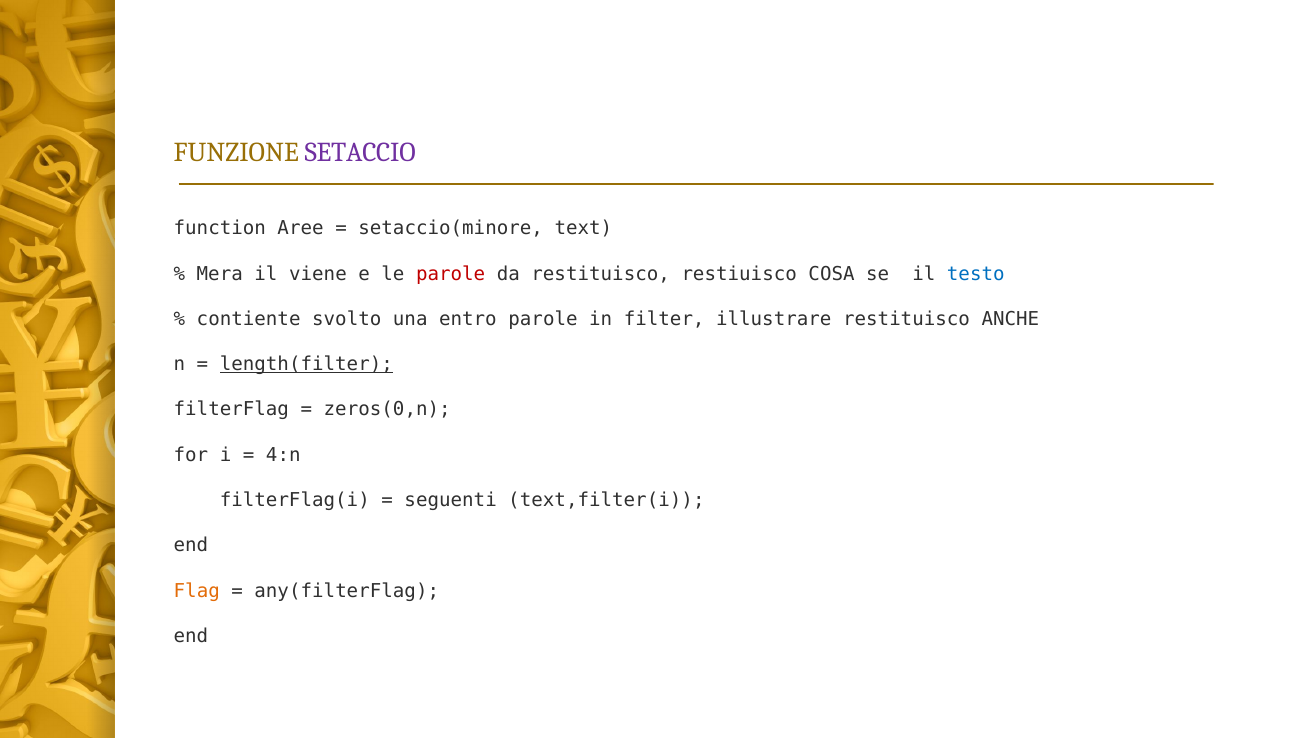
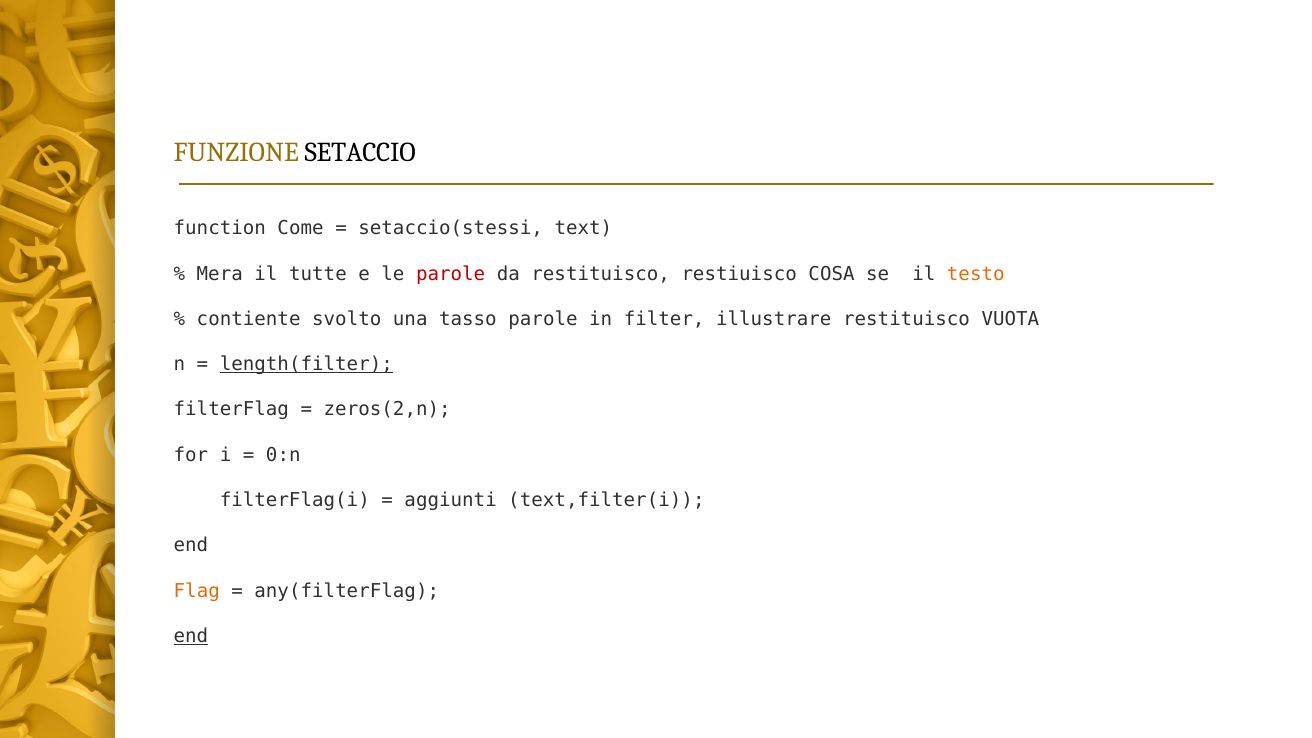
SETACCIO colour: purple -> black (360, 152)
Aree: Aree -> Come (301, 228)
setaccio(minore: setaccio(minore -> setaccio(stessi (451, 228)
viene: viene -> tutte (318, 274)
testo colour: blue -> orange (976, 274)
entro: entro -> tasso (468, 319)
ANCHE: ANCHE -> VUOTA (1010, 319)
zeros(0,n: zeros(0,n -> zeros(2,n (387, 410)
4:n: 4:n -> 0:n (283, 455)
seguenti: seguenti -> aggiunti (451, 500)
end underline: none -> present (191, 636)
